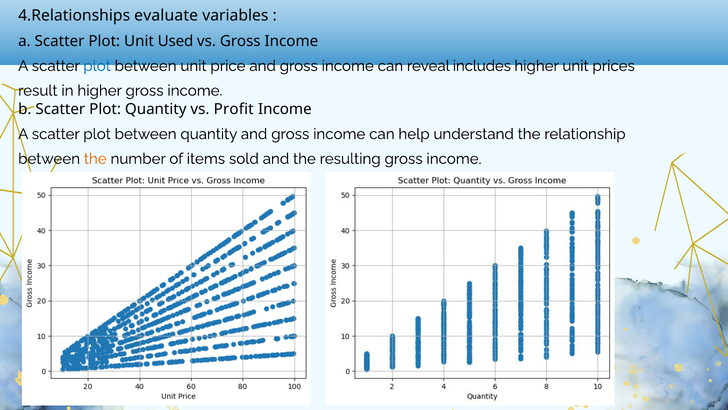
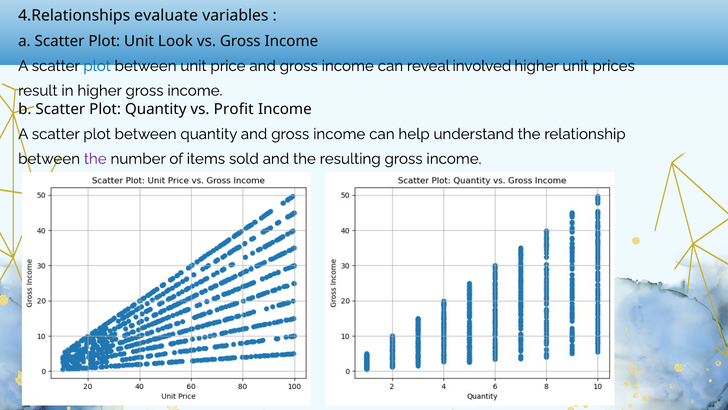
Used: Used -> Look (175, 41)
includes: includes -> involved (482, 66)
the colour: orange -> purple (95, 159)
